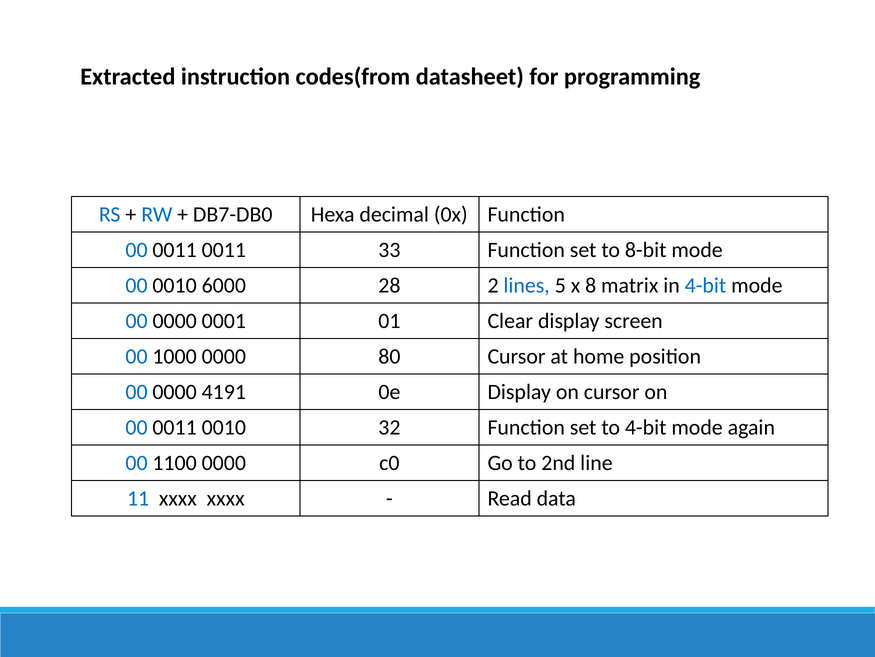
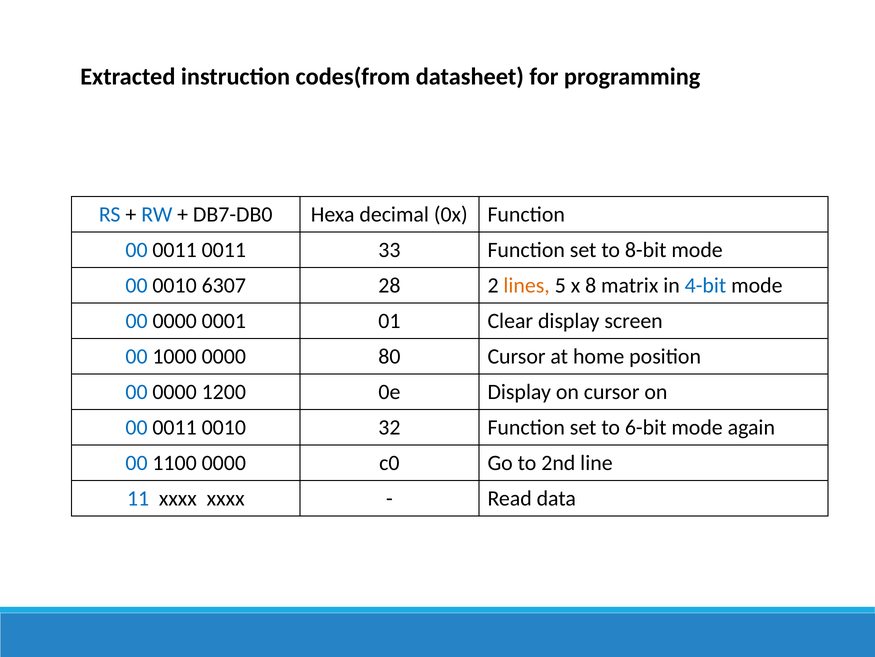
6000: 6000 -> 6307 (224, 285)
lines colour: blue -> orange (527, 285)
4191: 4191 -> 1200 (224, 391)
to 4-bit: 4-bit -> 6-bit (646, 427)
